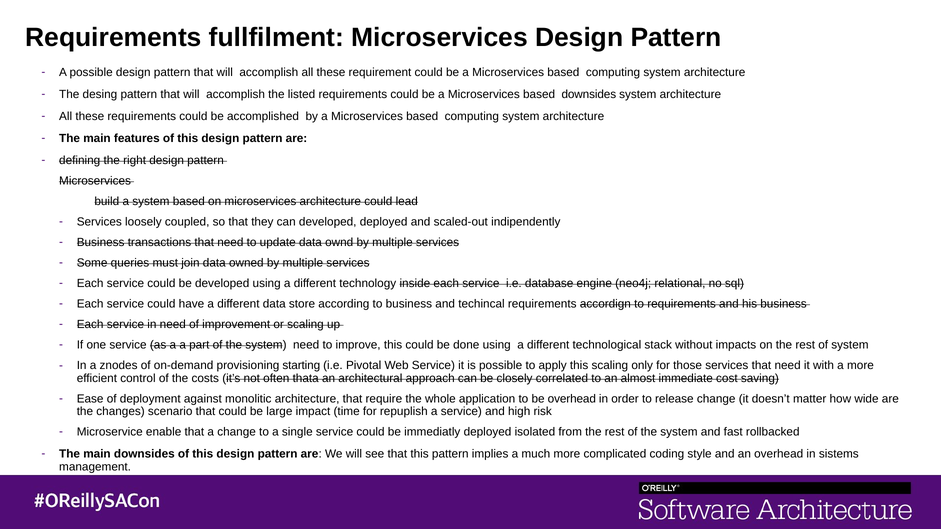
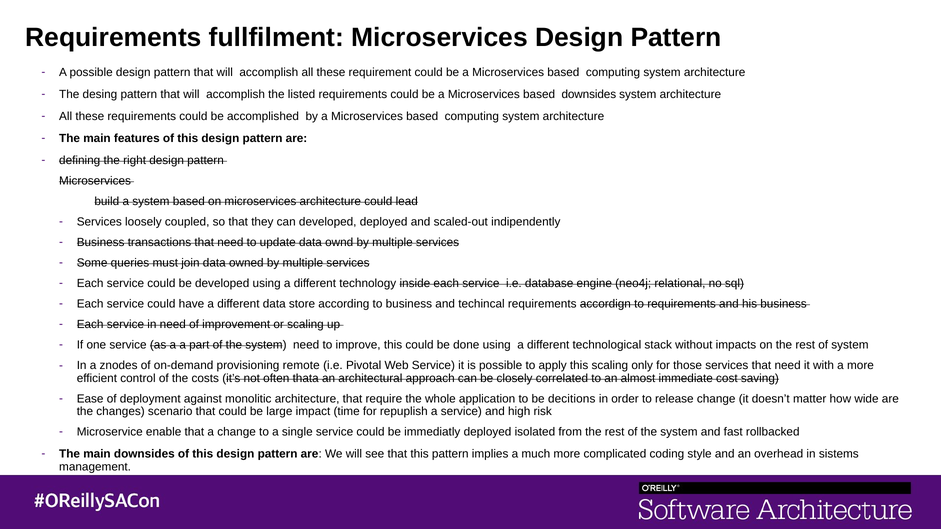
starting: starting -> remote (301, 366)
be overhead: overhead -> decitions (572, 399)
